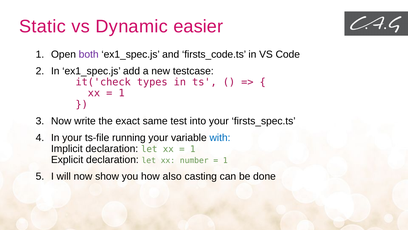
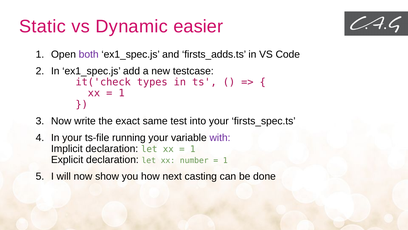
firsts_code.ts: firsts_code.ts -> firsts_adds.ts (214, 54)
with colour: blue -> purple (220, 137)
also: also -> next (172, 176)
